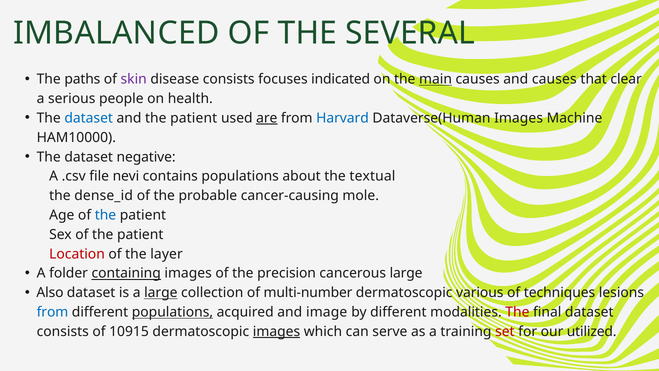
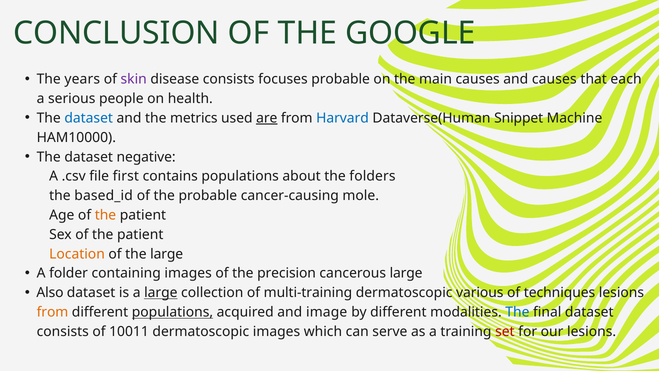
IMBALANCED: IMBALANCED -> CONCLUSION (116, 33)
SEVERAL: SEVERAL -> GOOGLE (410, 33)
paths: paths -> years (82, 79)
focuses indicated: indicated -> probable (341, 79)
main underline: present -> none (436, 79)
clear: clear -> each (626, 79)
and the patient: patient -> metrics (194, 118)
Dataverse(Human Images: Images -> Snippet (519, 118)
nevi: nevi -> first (126, 176)
textual: textual -> folders (372, 176)
dense_id: dense_id -> based_id (104, 196)
the colour: blue -> orange (105, 215)
Location colour: red -> orange (77, 254)
the layer: layer -> large (167, 254)
containing underline: present -> none (126, 273)
multi-number: multi-number -> multi-training (308, 293)
from colour: blue -> orange (52, 312)
The colour: red -> blue (517, 312)
10915: 10915 -> 10011 (129, 331)
images underline: present -> none (277, 331)
our utilized: utilized -> lesions (592, 331)
